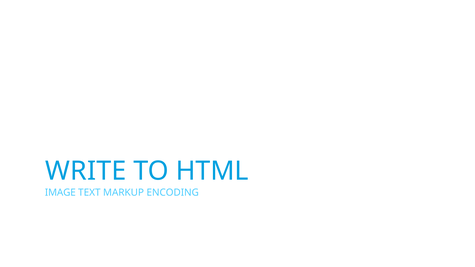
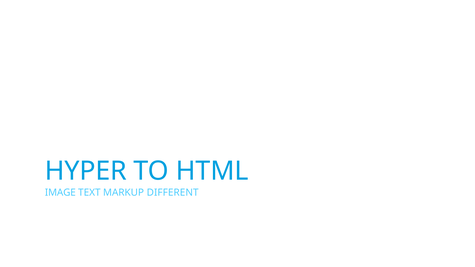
WRITE: WRITE -> HYPER (86, 171)
ENCODING: ENCODING -> DIFFERENT (173, 193)
